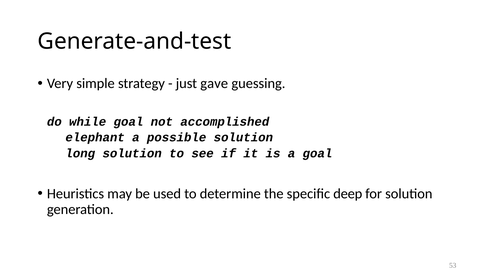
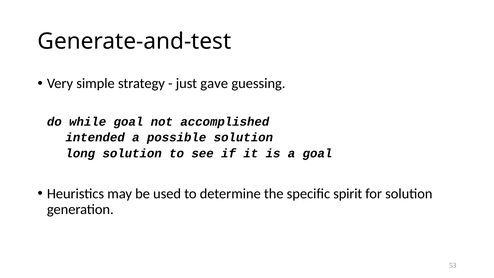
elephant: elephant -> intended (95, 138)
deep: deep -> spirit (348, 194)
